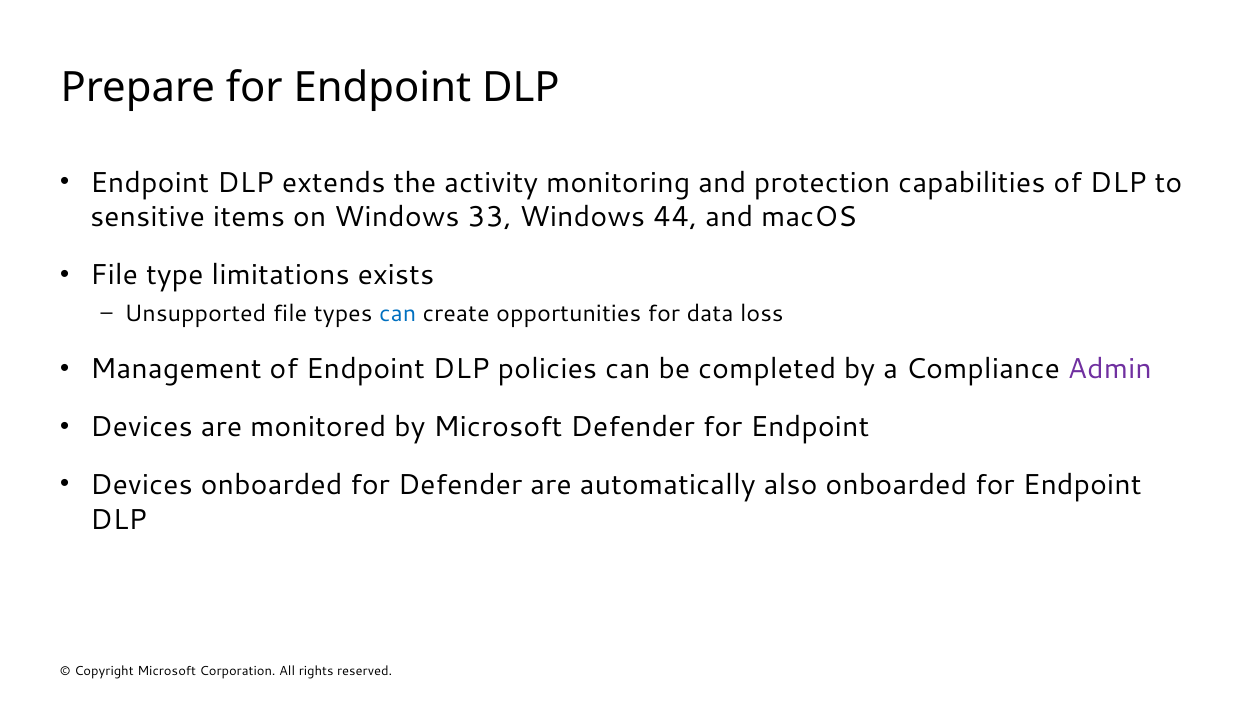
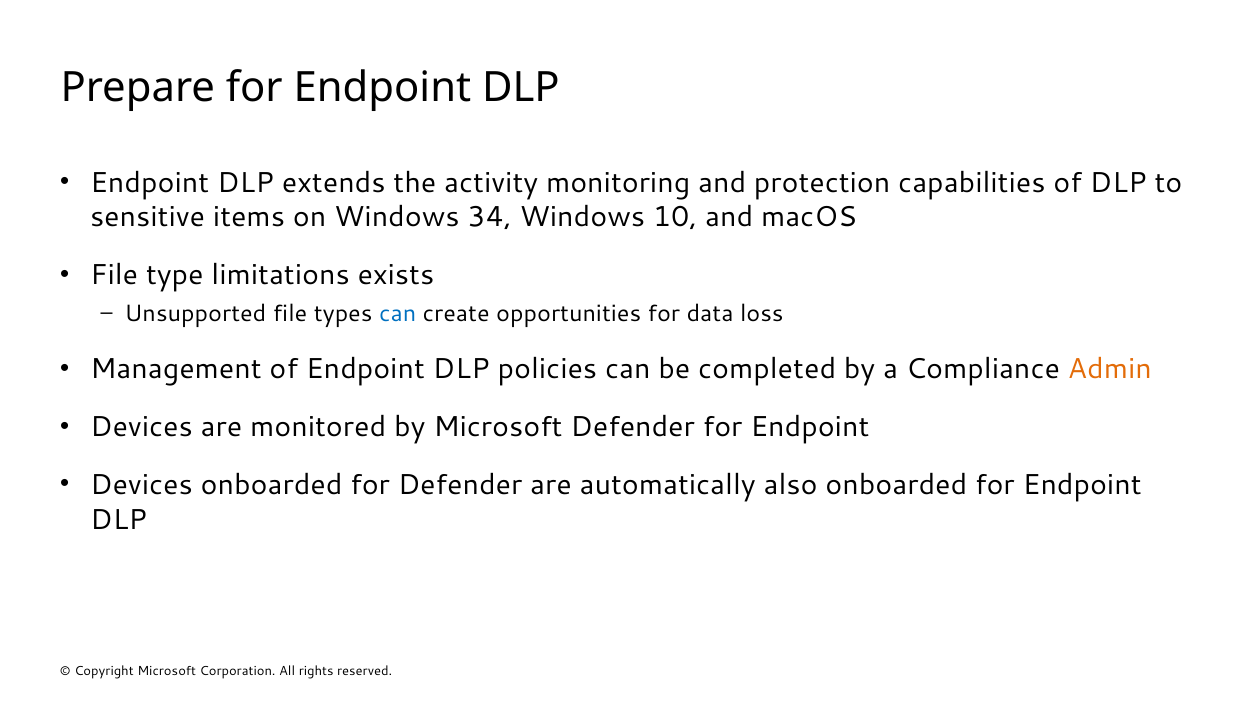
33: 33 -> 34 (490, 217)
44: 44 -> 10 (675, 217)
Admin colour: purple -> orange (1110, 369)
